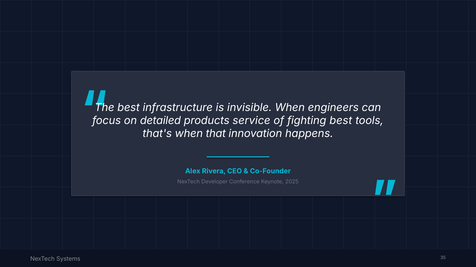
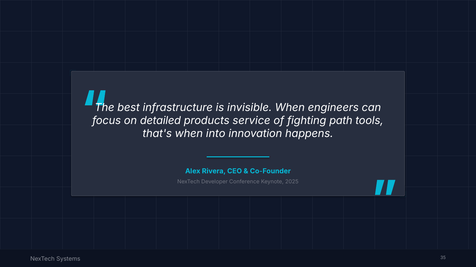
fighting best: best -> path (341, 121)
that: that -> into (216, 134)
